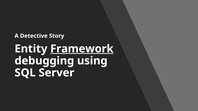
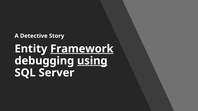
using underline: none -> present (92, 61)
